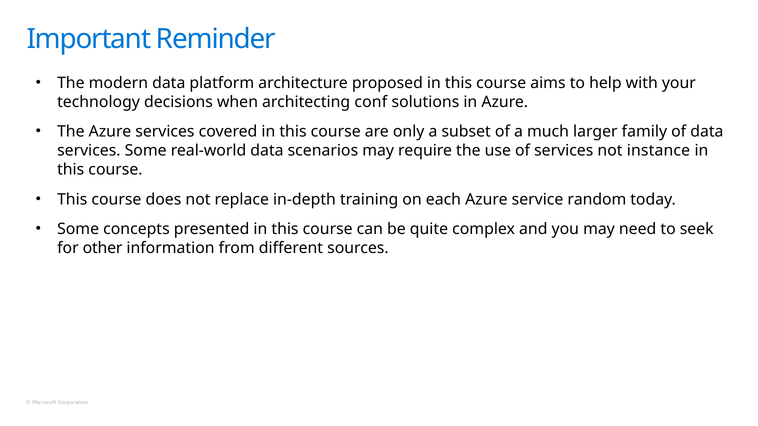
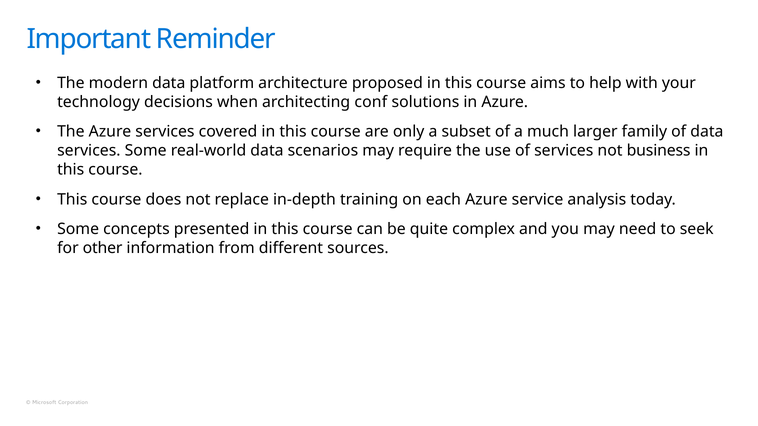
instance: instance -> business (659, 151)
random: random -> analysis (597, 200)
